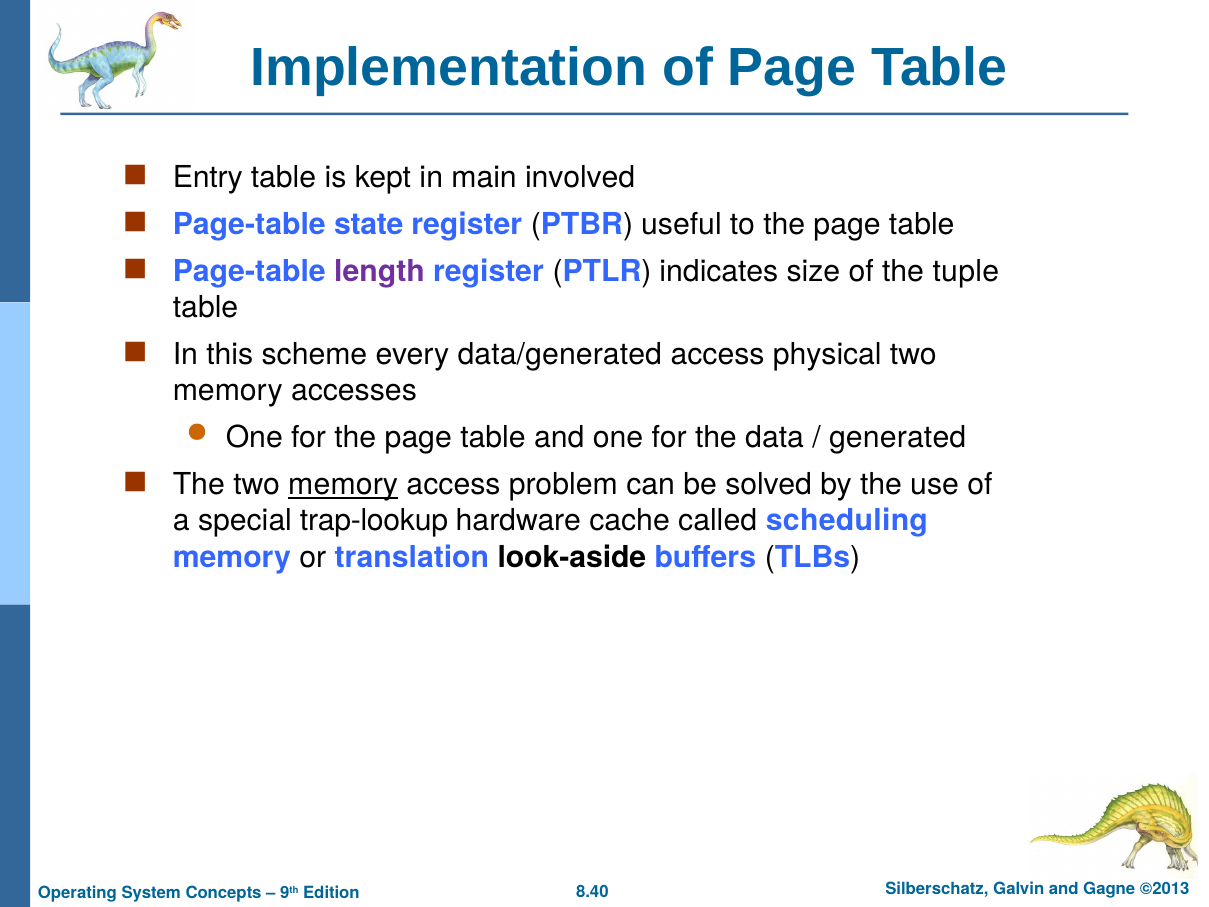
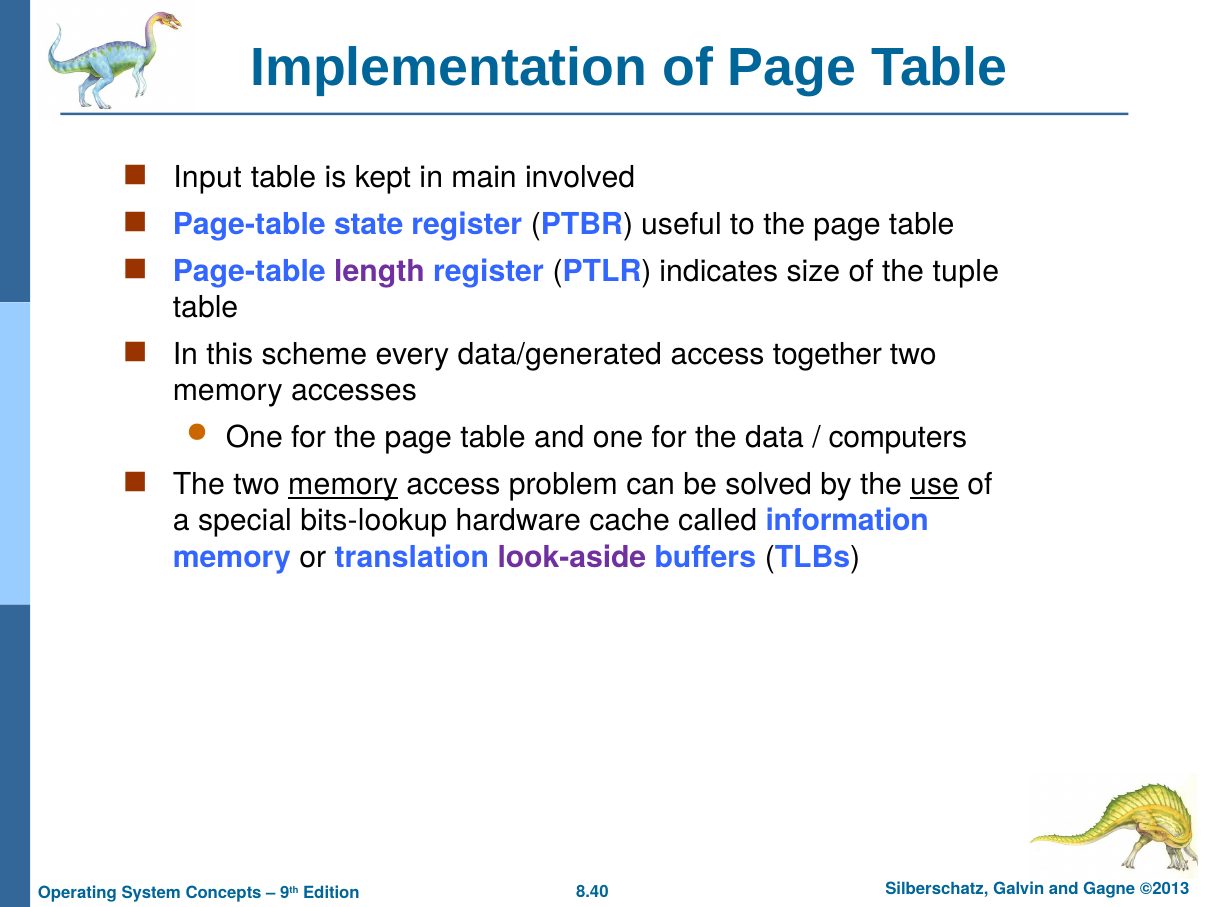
Entry: Entry -> Input (207, 178)
physical: physical -> together (827, 355)
generated: generated -> computers (898, 438)
use underline: none -> present (935, 485)
trap-lookup: trap-lookup -> bits-lookup (374, 521)
scheduling: scheduling -> information (847, 521)
look-aside colour: black -> purple (572, 557)
